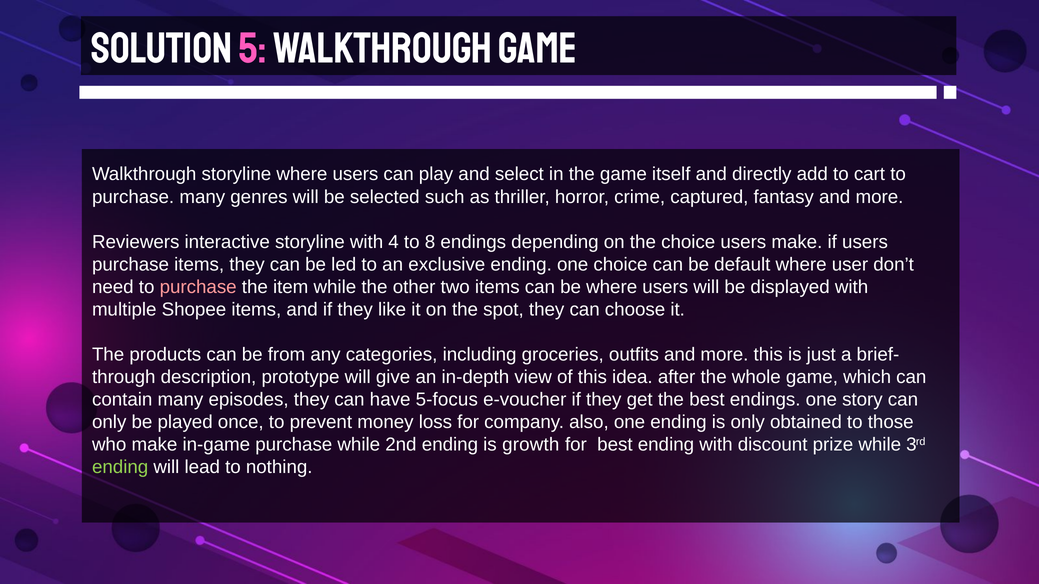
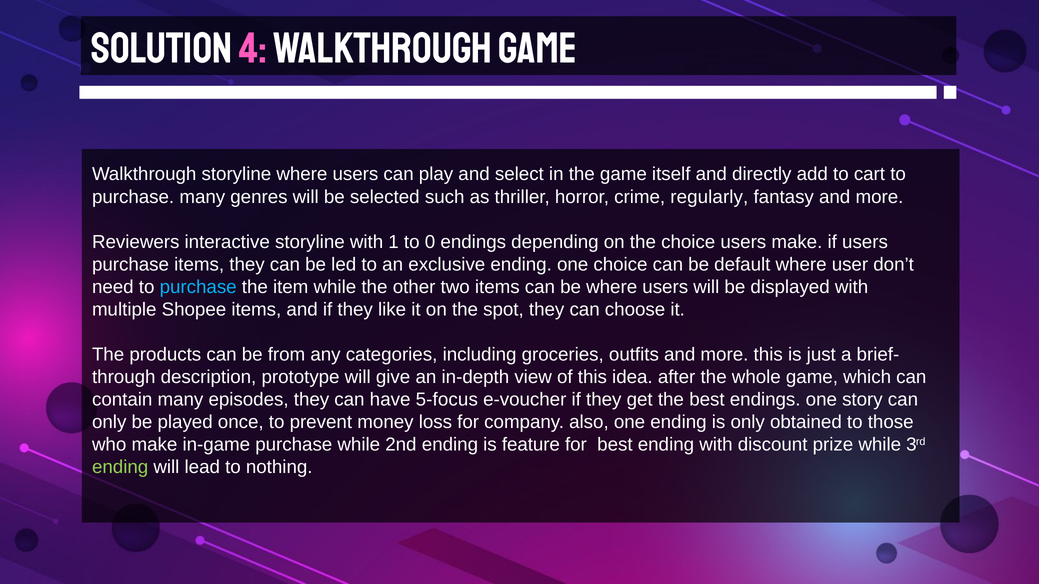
5: 5 -> 4 (253, 49)
captured: captured -> regularly (709, 197)
4: 4 -> 1 (394, 242)
8: 8 -> 0 (430, 242)
purchase colour: pink -> light blue (198, 287)
growth: growth -> feature (531, 445)
